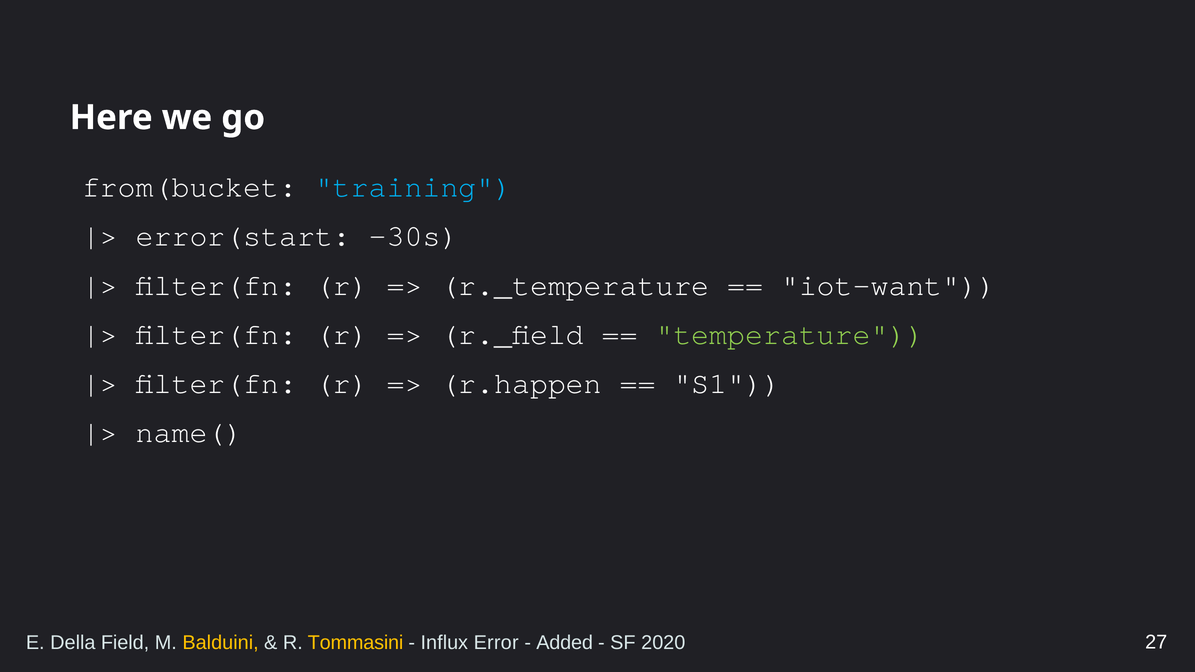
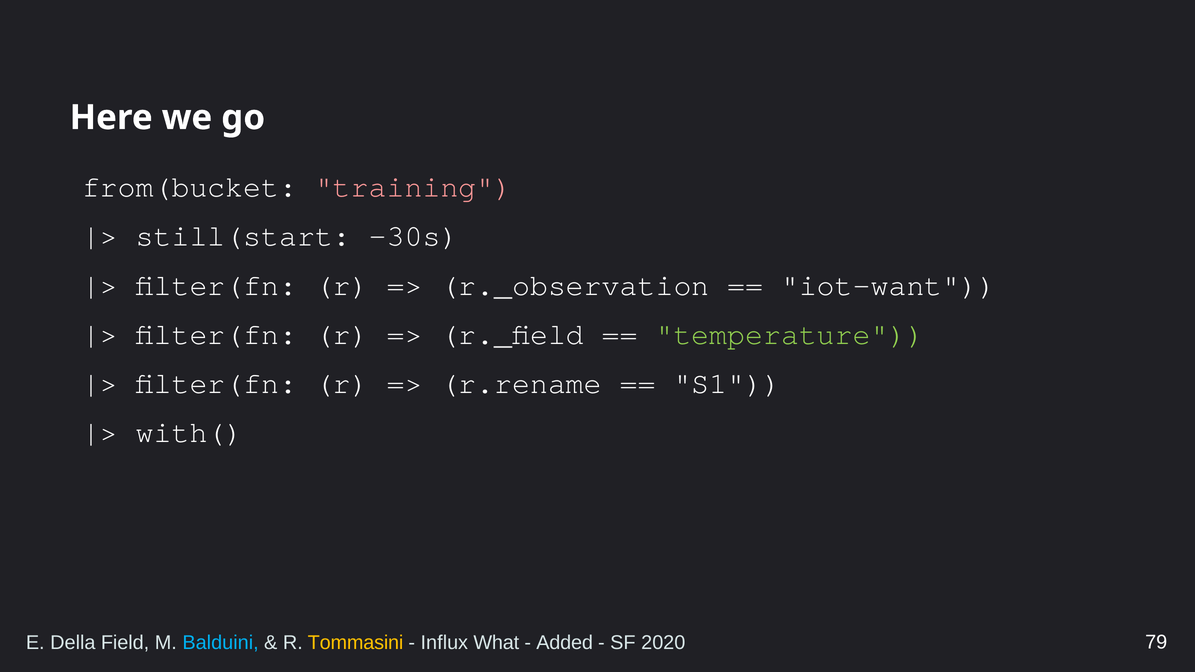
training colour: light blue -> pink (414, 187)
error(start: error(start -> still(start (243, 236)
r._temperature: r._temperature -> r._observation (575, 285)
r.happen: r.happen -> r.rename (521, 384)
name(: name( -> with( (190, 433)
Balduini colour: yellow -> light blue (221, 643)
Error: Error -> What (496, 643)
27: 27 -> 79 (1156, 642)
